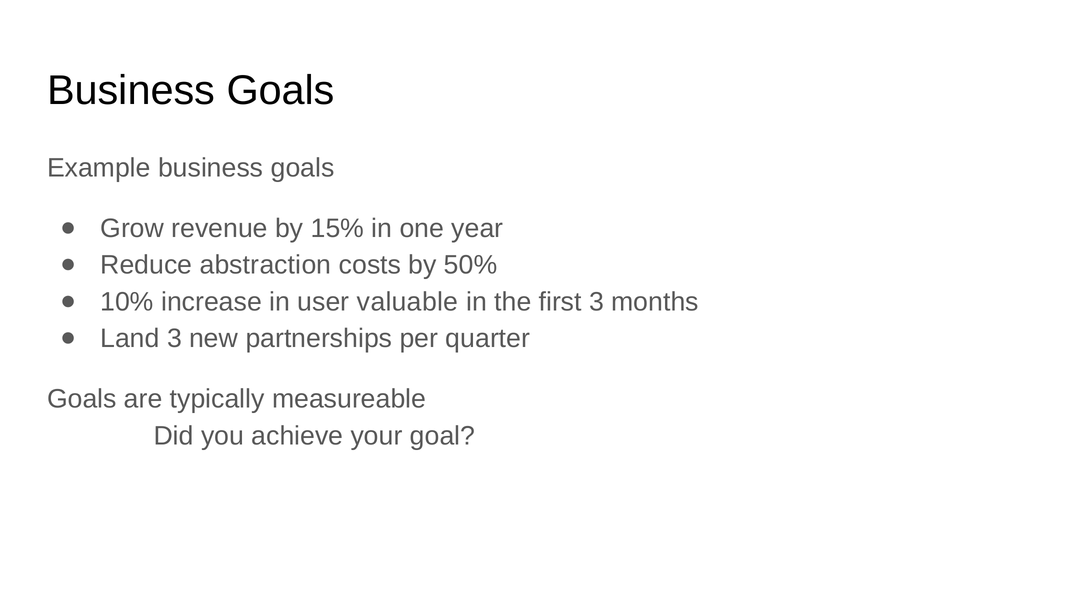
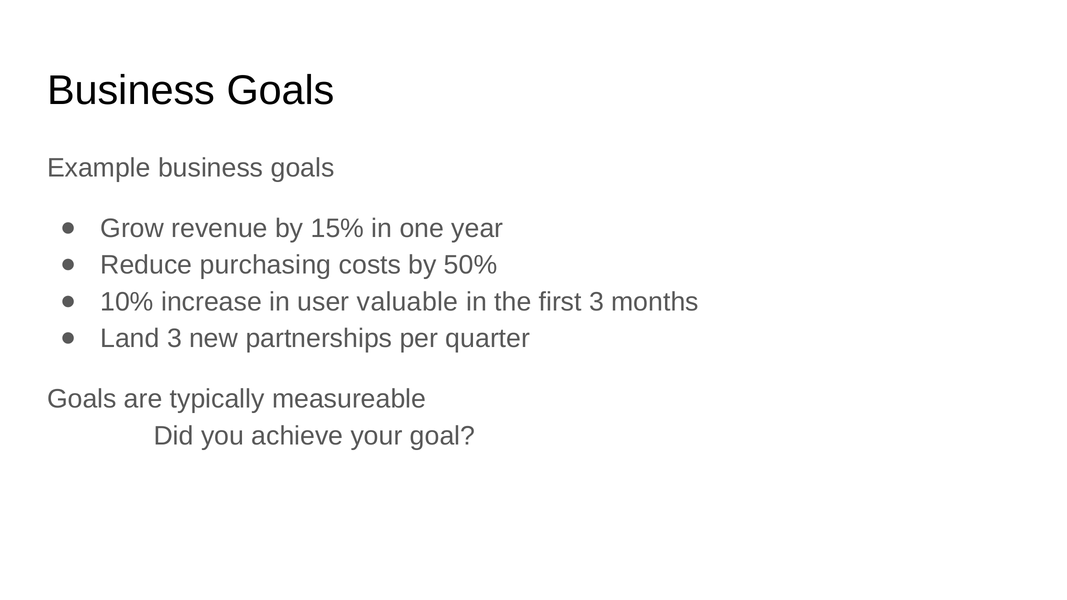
abstraction: abstraction -> purchasing (265, 265)
